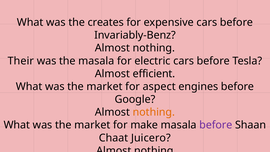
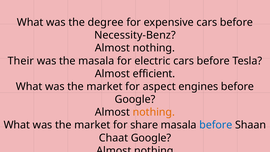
creates: creates -> degree (106, 22)
Invariably-Benz: Invariably-Benz -> Necessity-Benz (135, 35)
make: make -> share (144, 125)
before colour: purple -> blue (216, 125)
Chaat Juicero: Juicero -> Google (151, 138)
